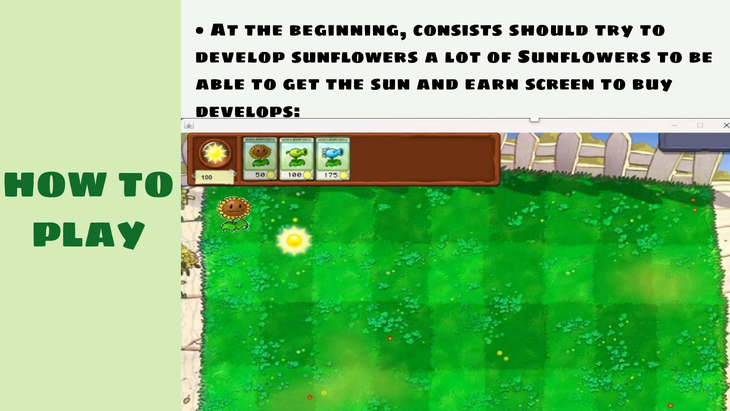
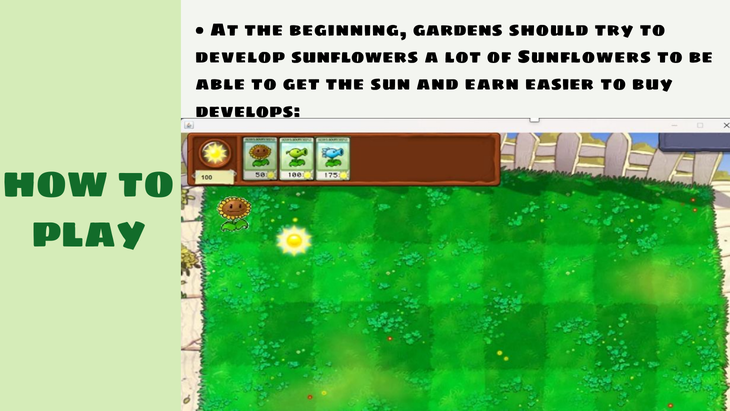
consists: consists -> gardens (458, 30)
screen: screen -> easier (560, 84)
